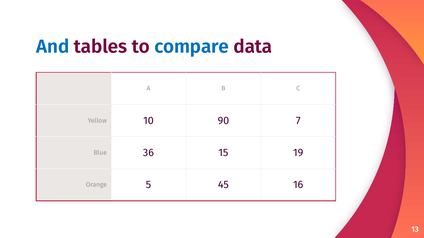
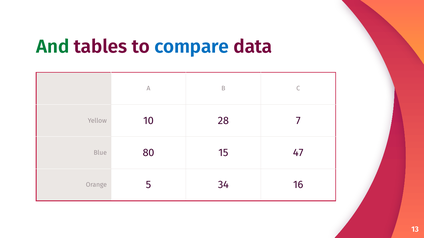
And colour: blue -> green (53, 47)
90: 90 -> 28 (223, 121)
36: 36 -> 80 (148, 153)
19: 19 -> 47 (298, 153)
45: 45 -> 34 (223, 185)
